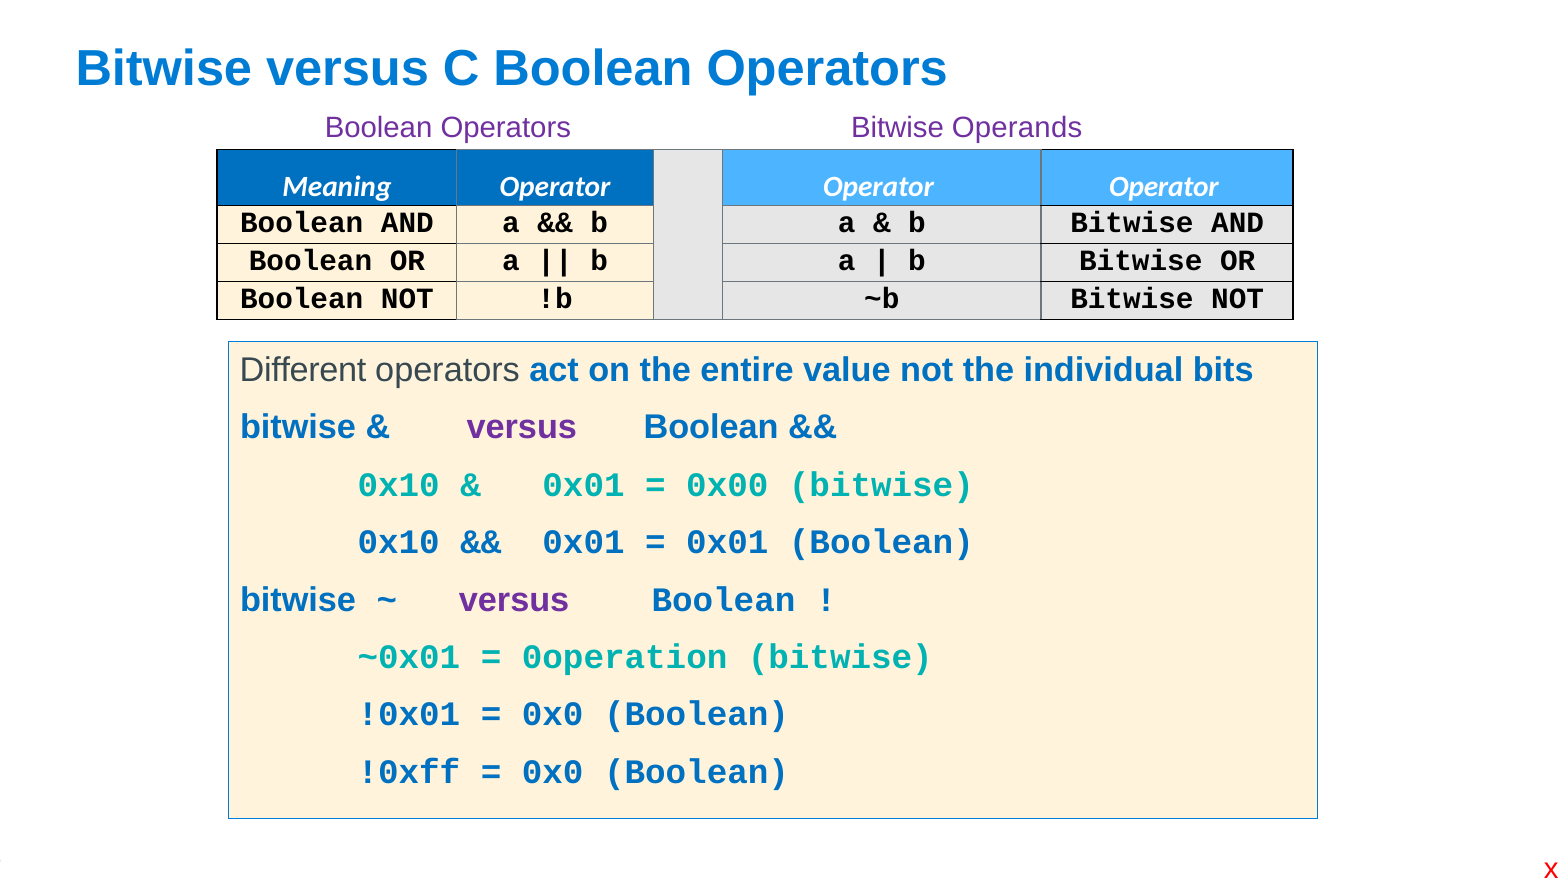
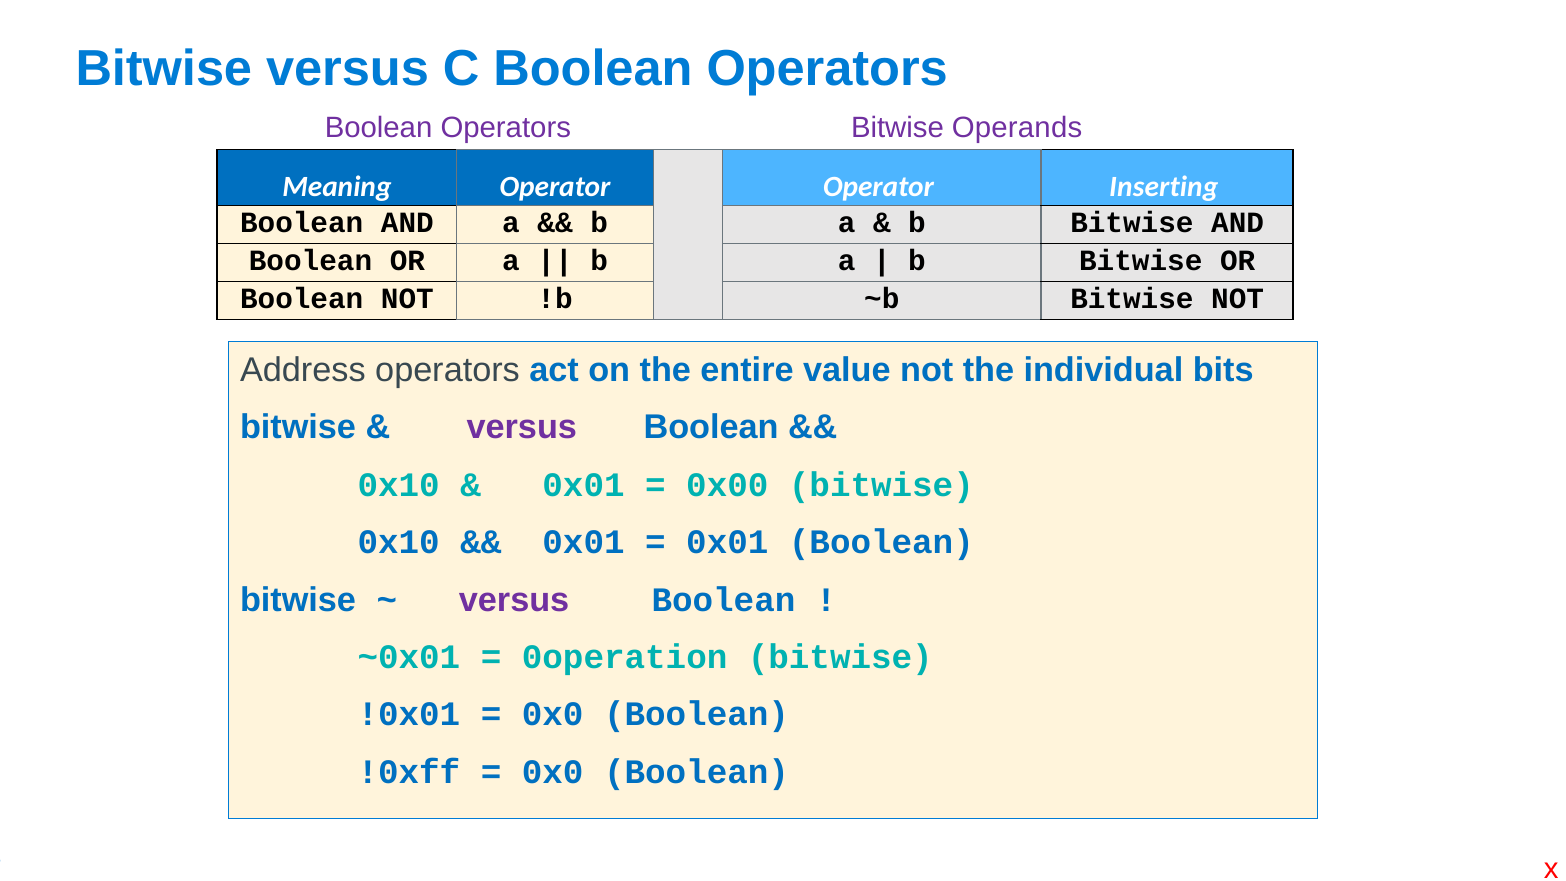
Operator Operator Operator: Operator -> Inserting (1164, 187)
Different: Different -> Address (303, 370)
